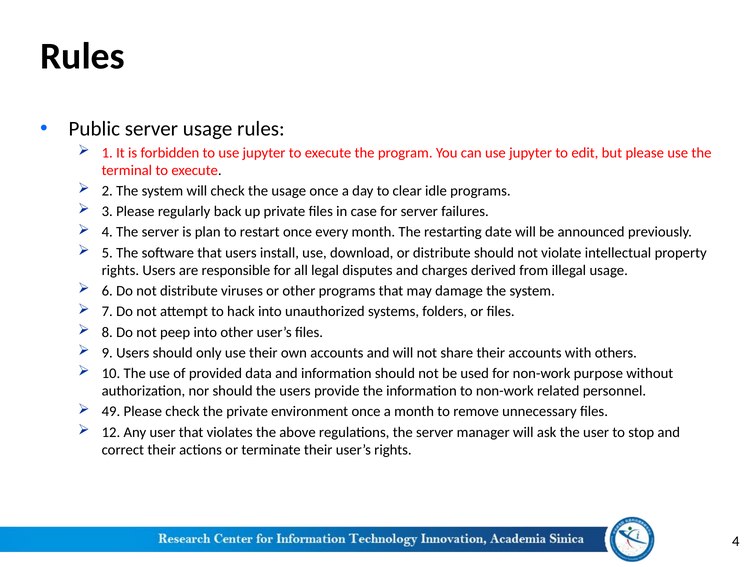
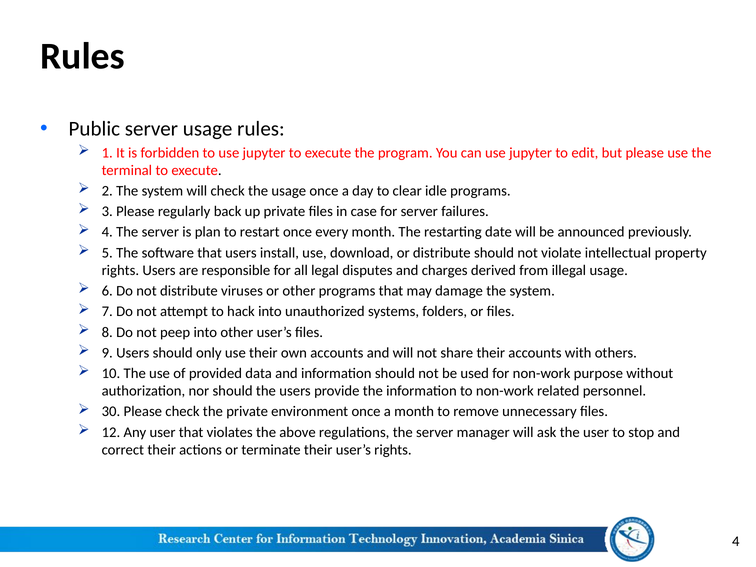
49: 49 -> 30 (111, 412)
